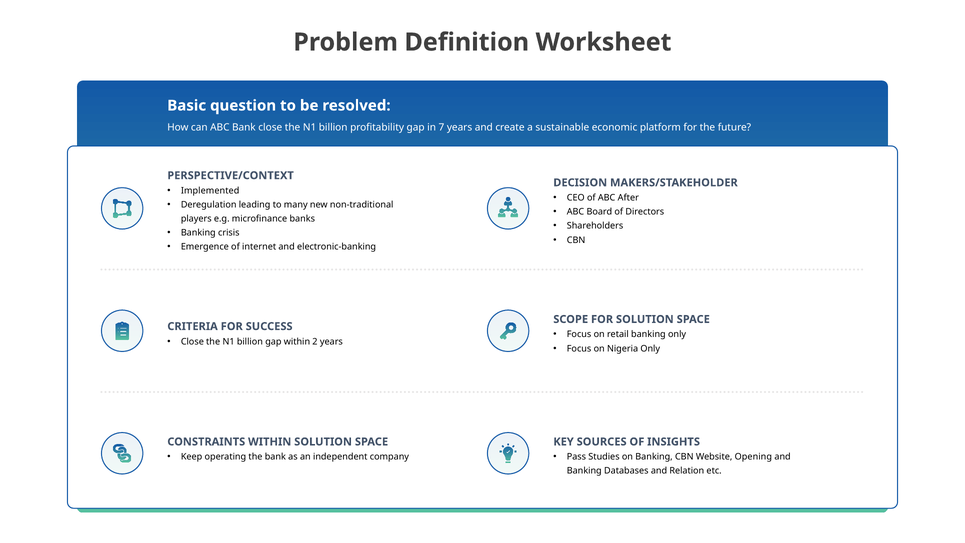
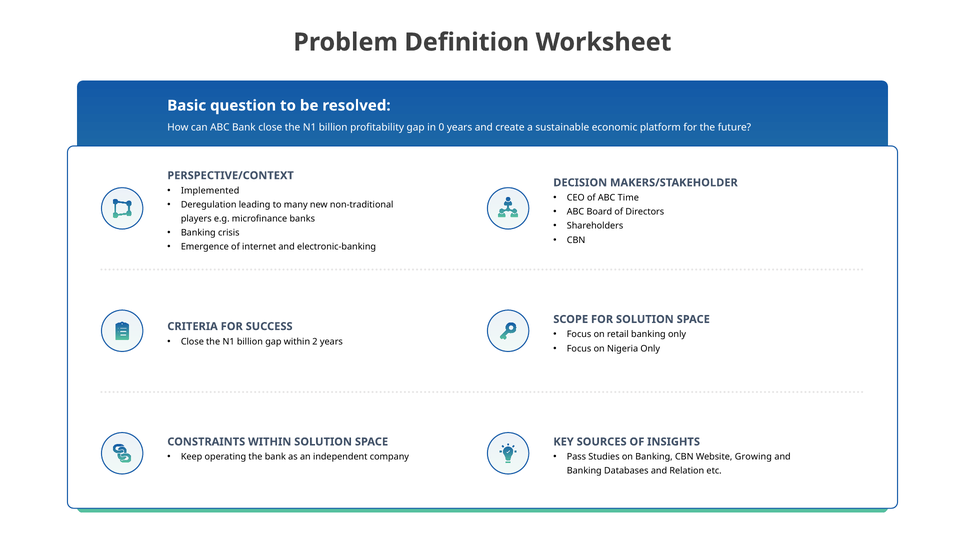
7: 7 -> 0 (441, 127)
After: After -> Time (628, 198)
Opening: Opening -> Growing (753, 457)
